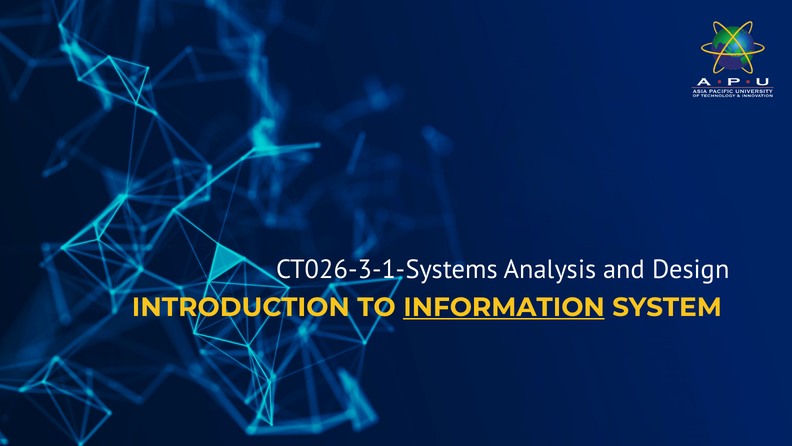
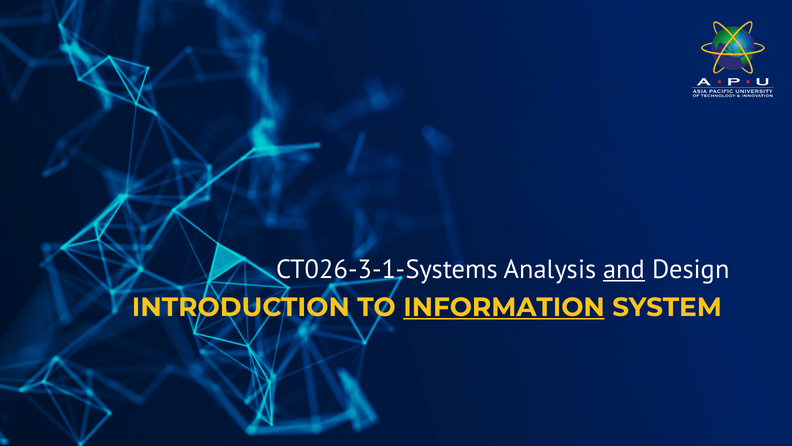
and underline: none -> present (624, 269)
